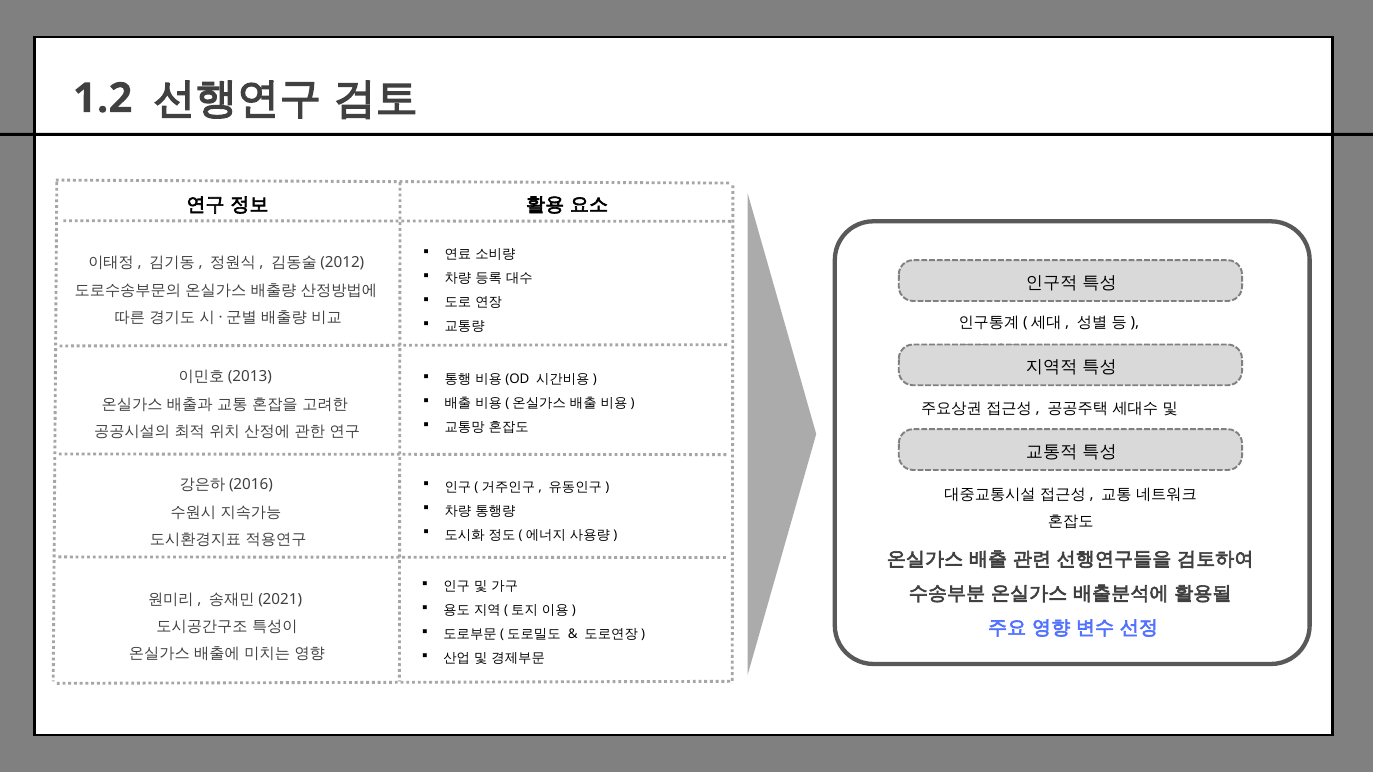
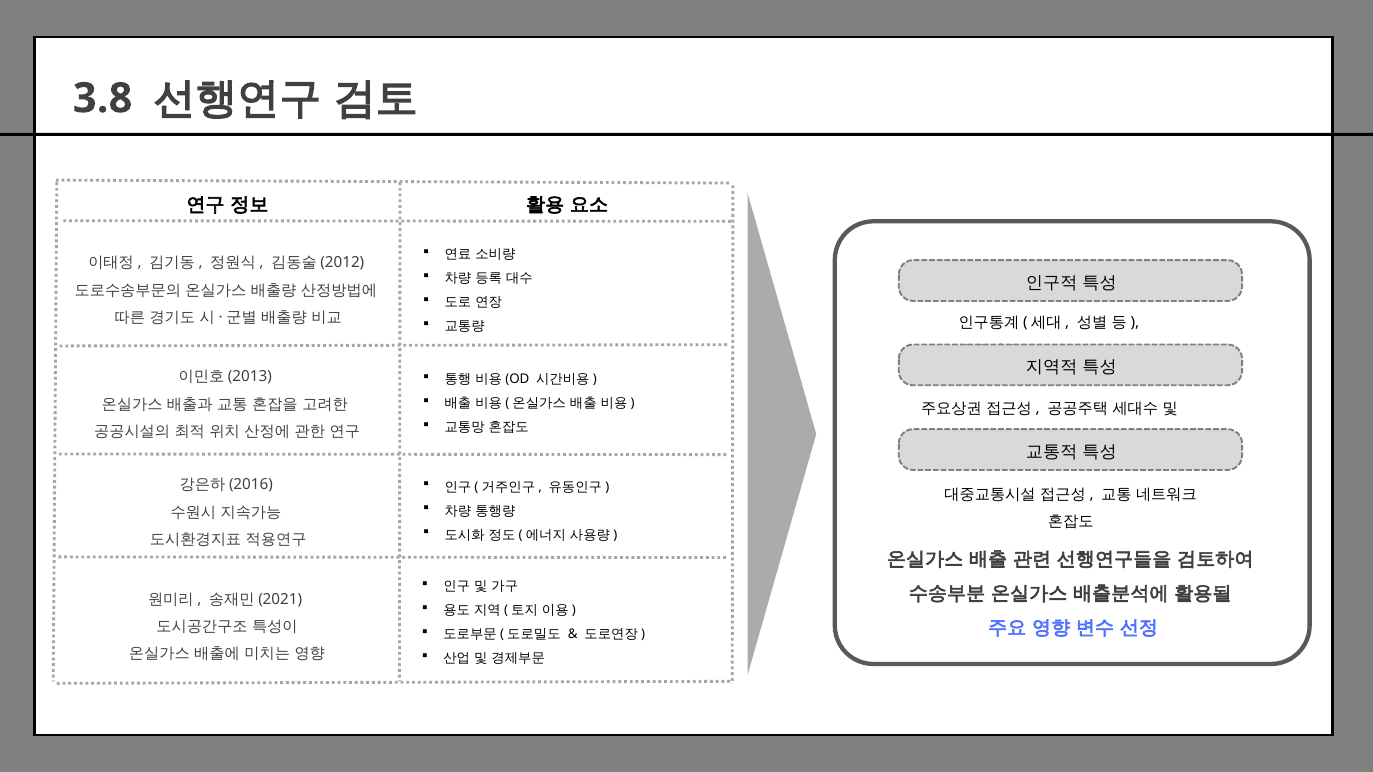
1.2: 1.2 -> 3.8 (103, 98)
